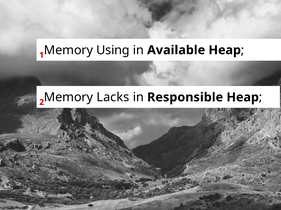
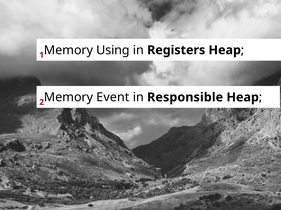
Available: Available -> Registers (176, 50)
Lacks: Lacks -> Event (113, 98)
